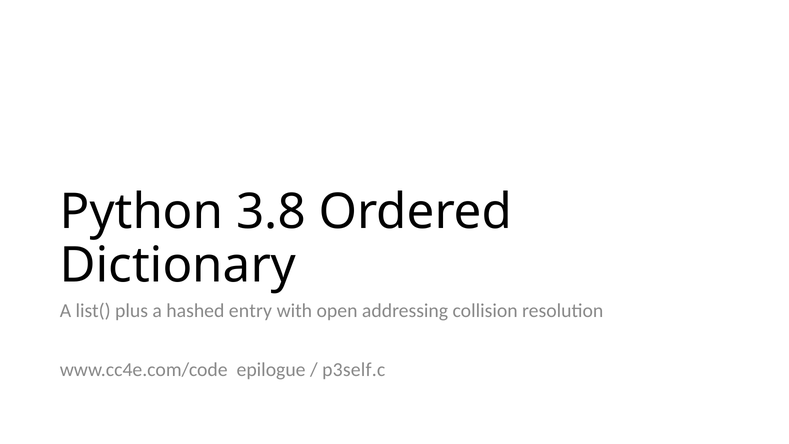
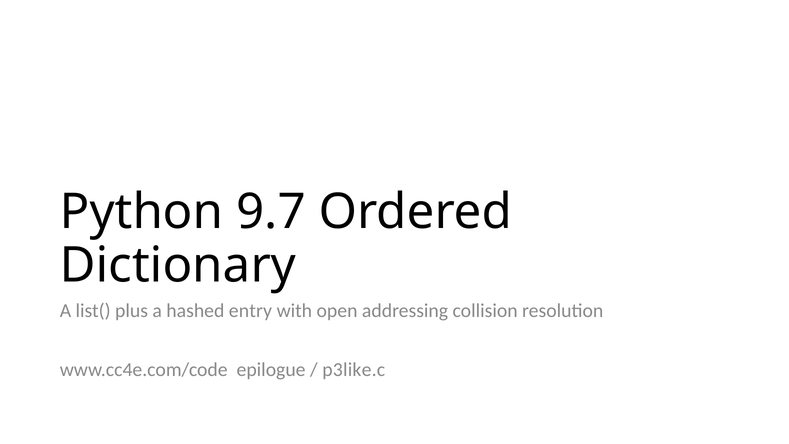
3.8: 3.8 -> 9.7 (271, 212)
p3self.c: p3self.c -> p3like.c (354, 370)
